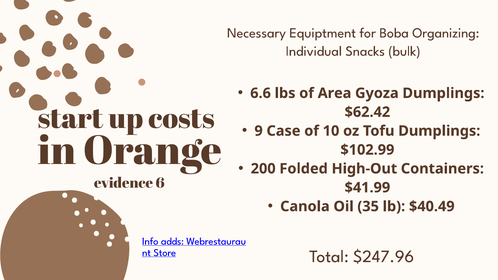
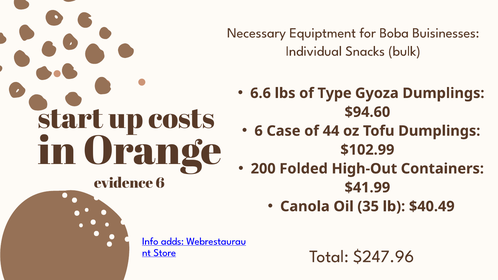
Organizing: Organizing -> Buisinesses (446, 33)
Area: Area -> Type (335, 93)
$62.42: $62.42 -> $94.60 (367, 112)
9: 9 -> 6 (259, 131)
10: 10 -> 44 (331, 131)
